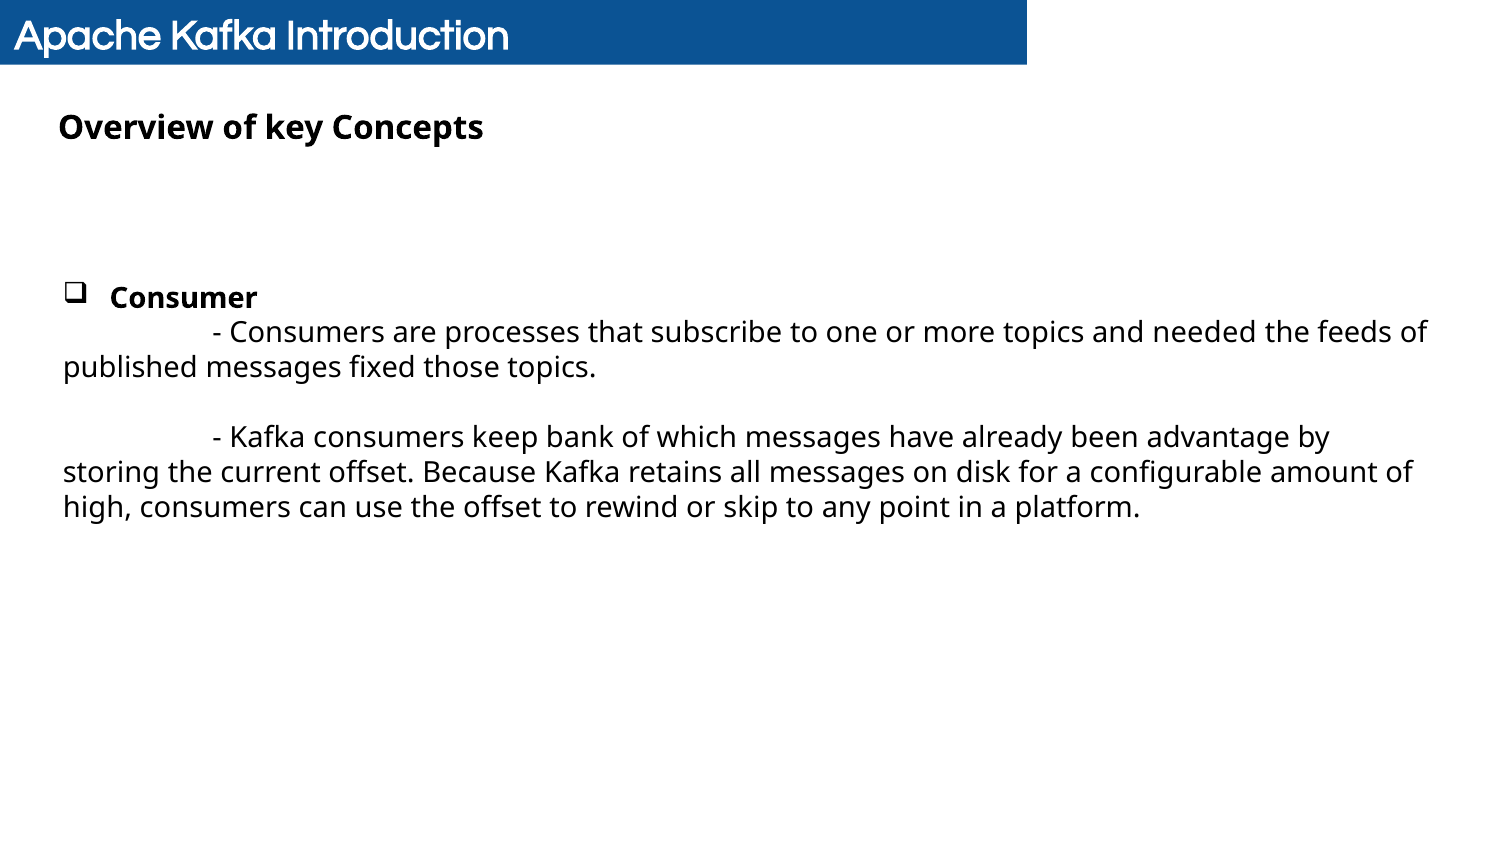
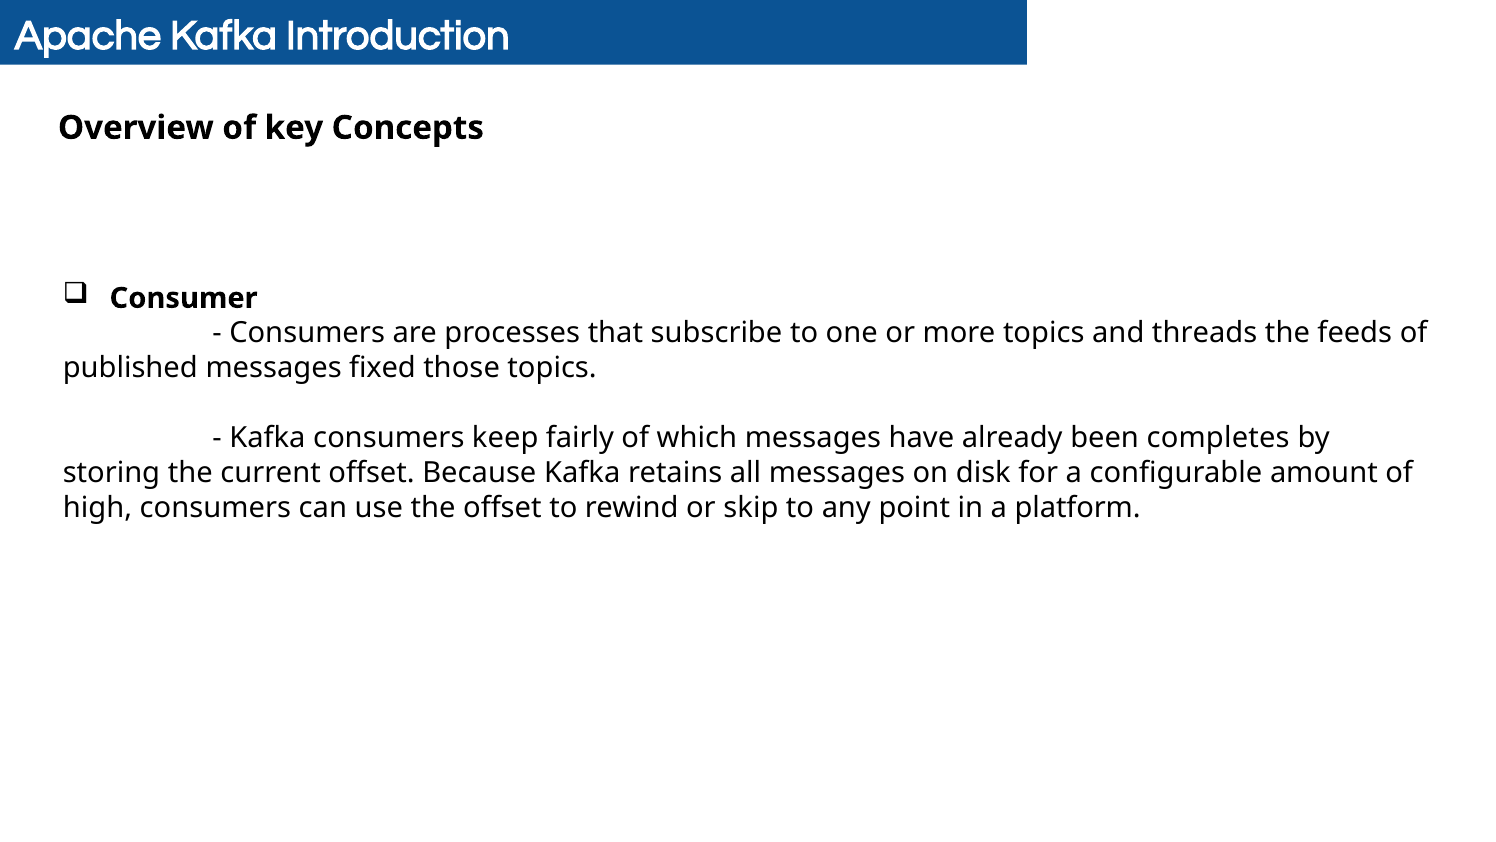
needed: needed -> threads (1205, 333)
bank: bank -> fairly (580, 438)
advantage: advantage -> completes (1218, 438)
